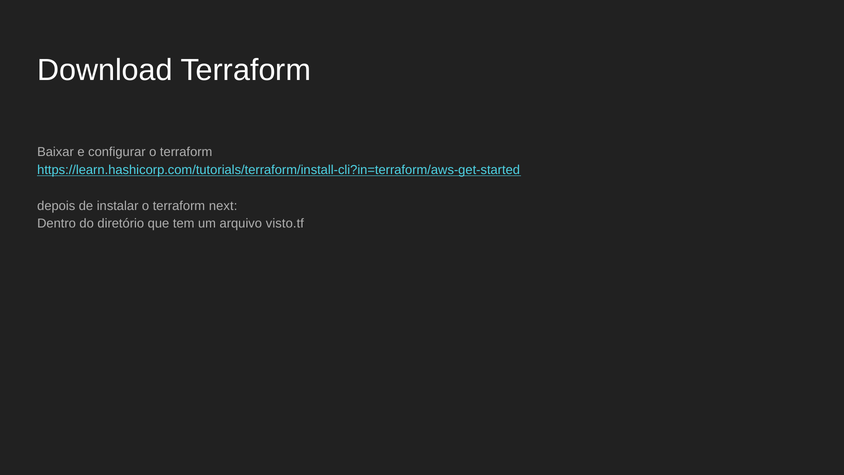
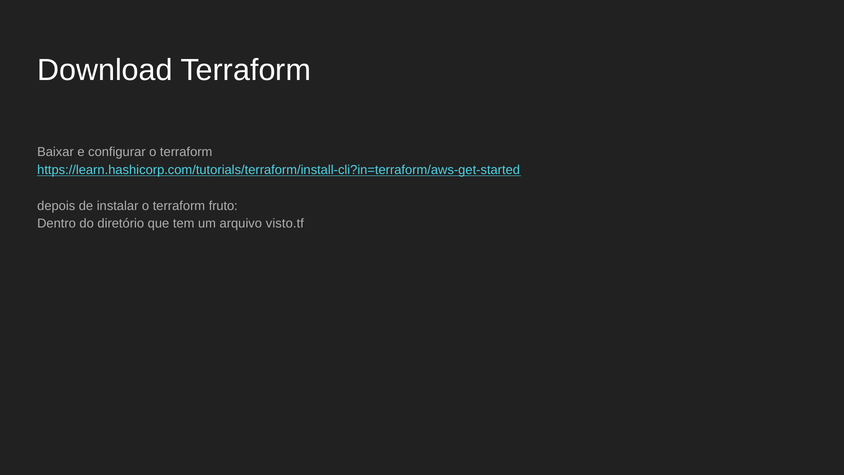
next: next -> fruto (223, 206)
